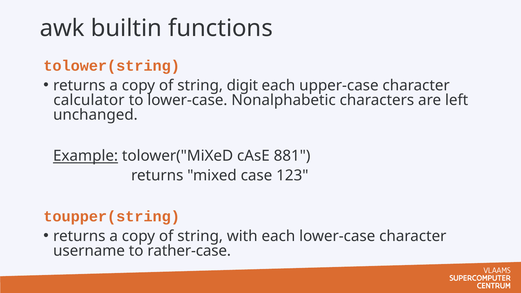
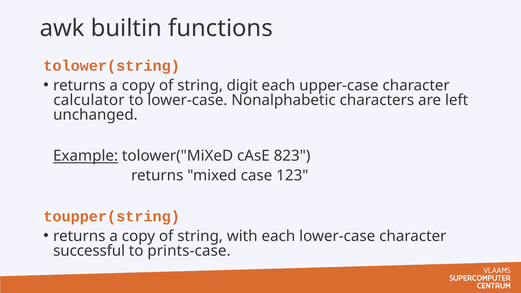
881: 881 -> 823 (292, 156)
username: username -> successful (89, 251)
rather-case: rather-case -> prints-case (189, 251)
